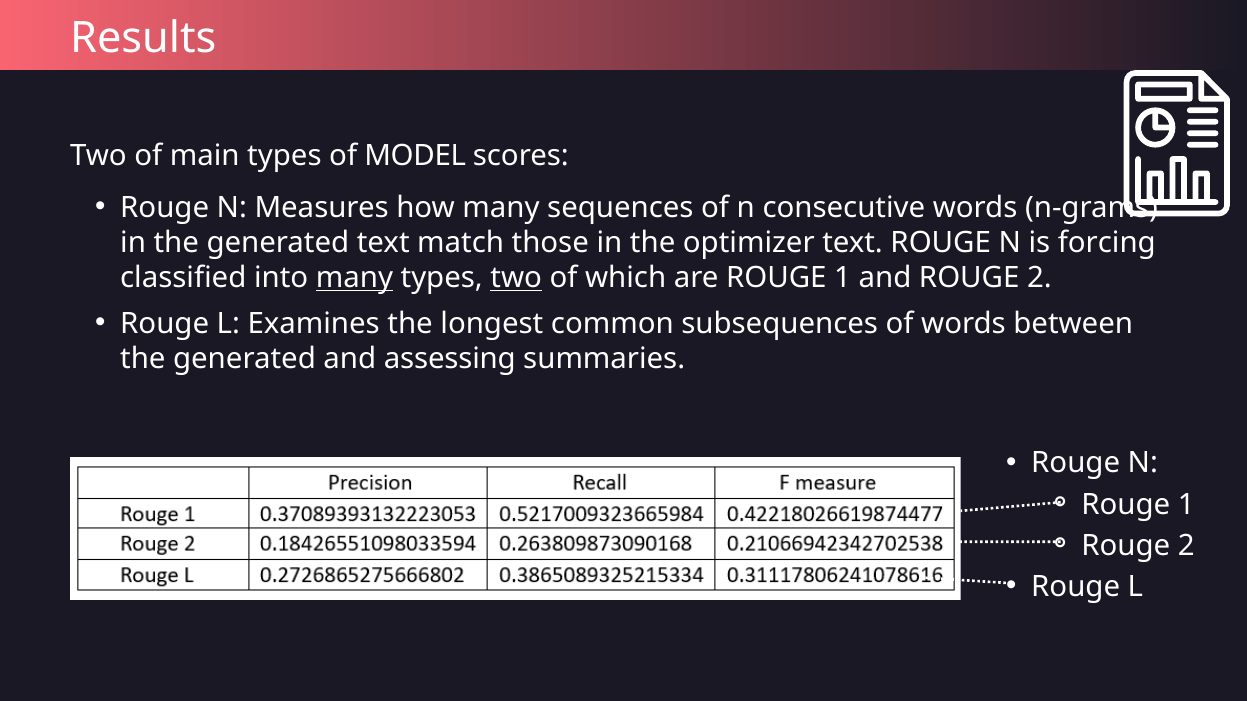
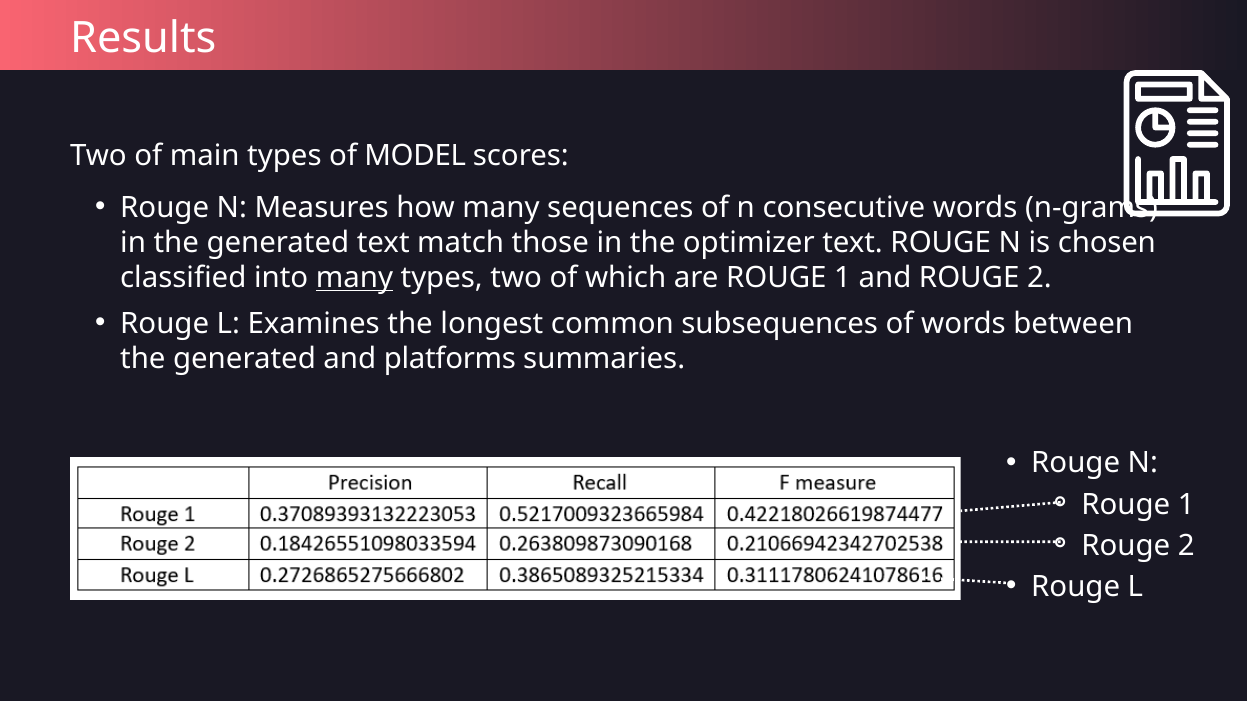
forcing: forcing -> chosen (1107, 243)
two underline: present -> none (516, 278)
assessing: assessing -> platforms (450, 359)
